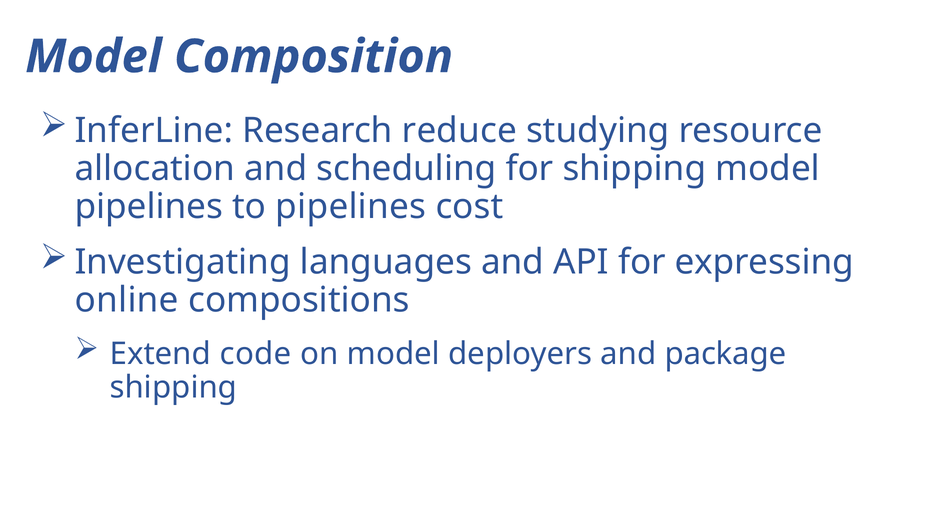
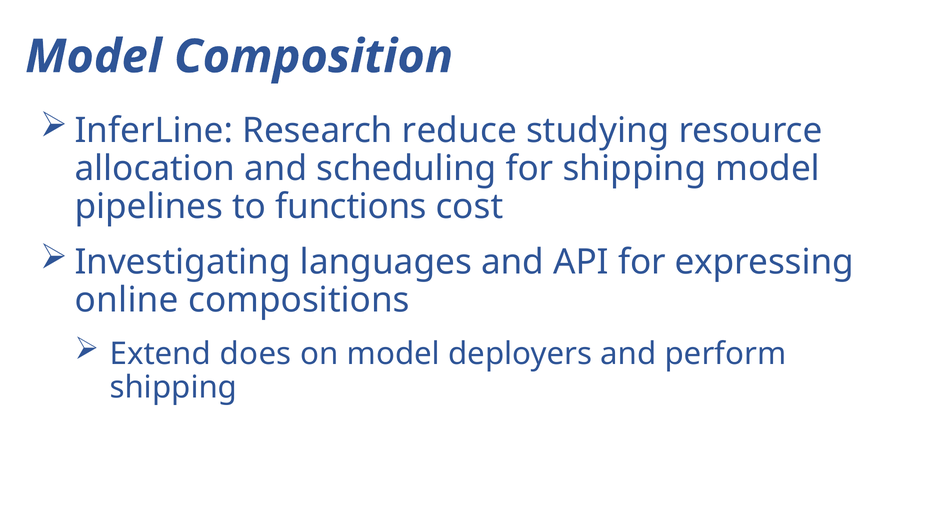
to pipelines: pipelines -> functions (351, 206)
code: code -> does (256, 353)
package: package -> perform (725, 353)
